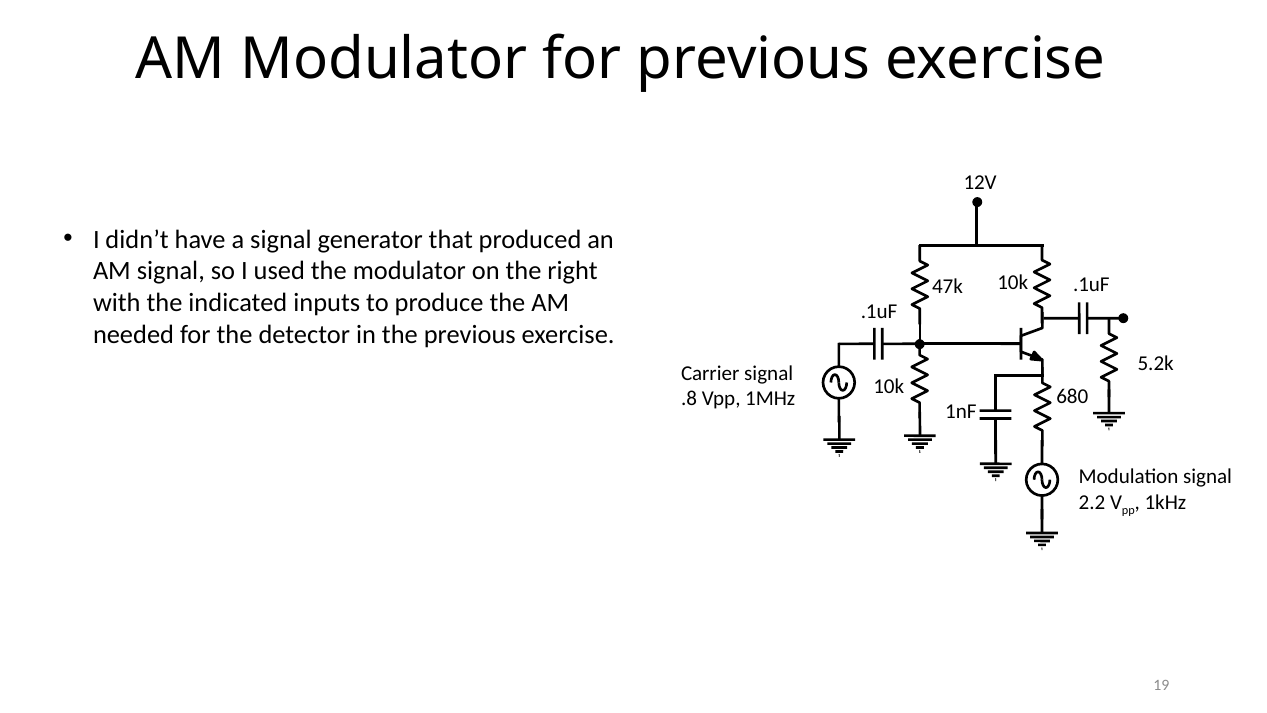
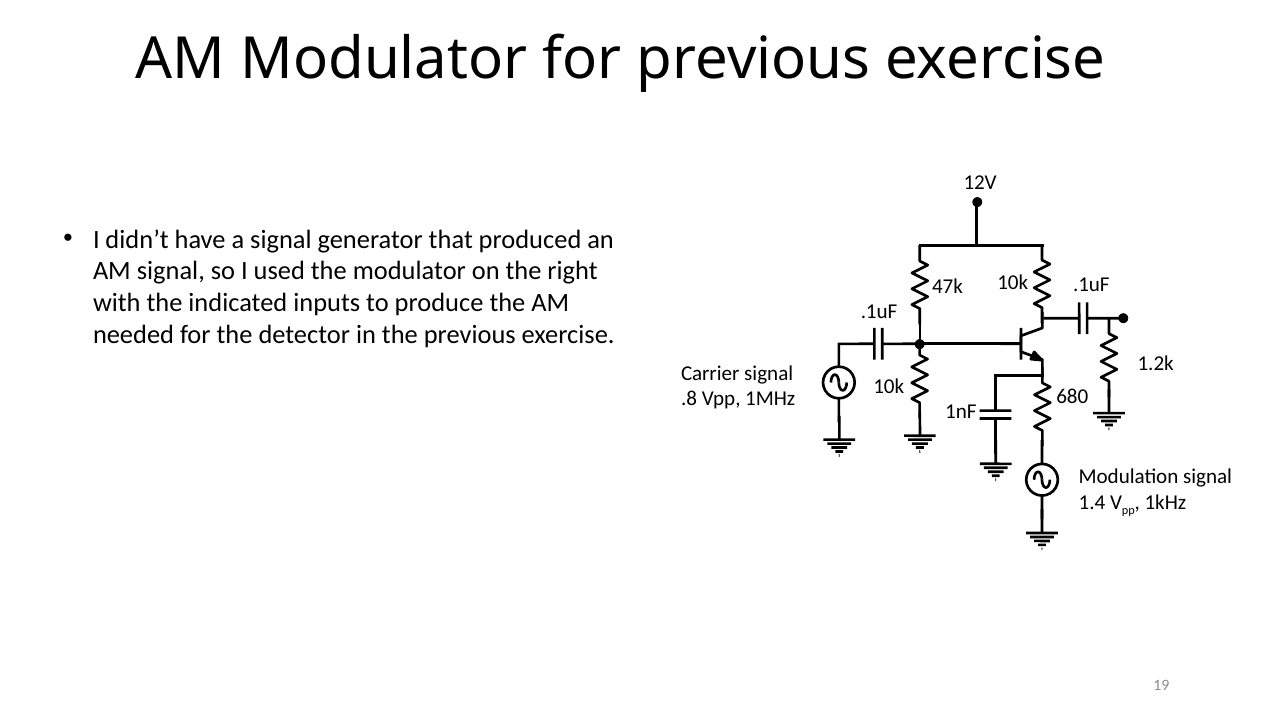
5.2k: 5.2k -> 1.2k (1156, 363)
2.2: 2.2 -> 1.4 (1092, 502)
